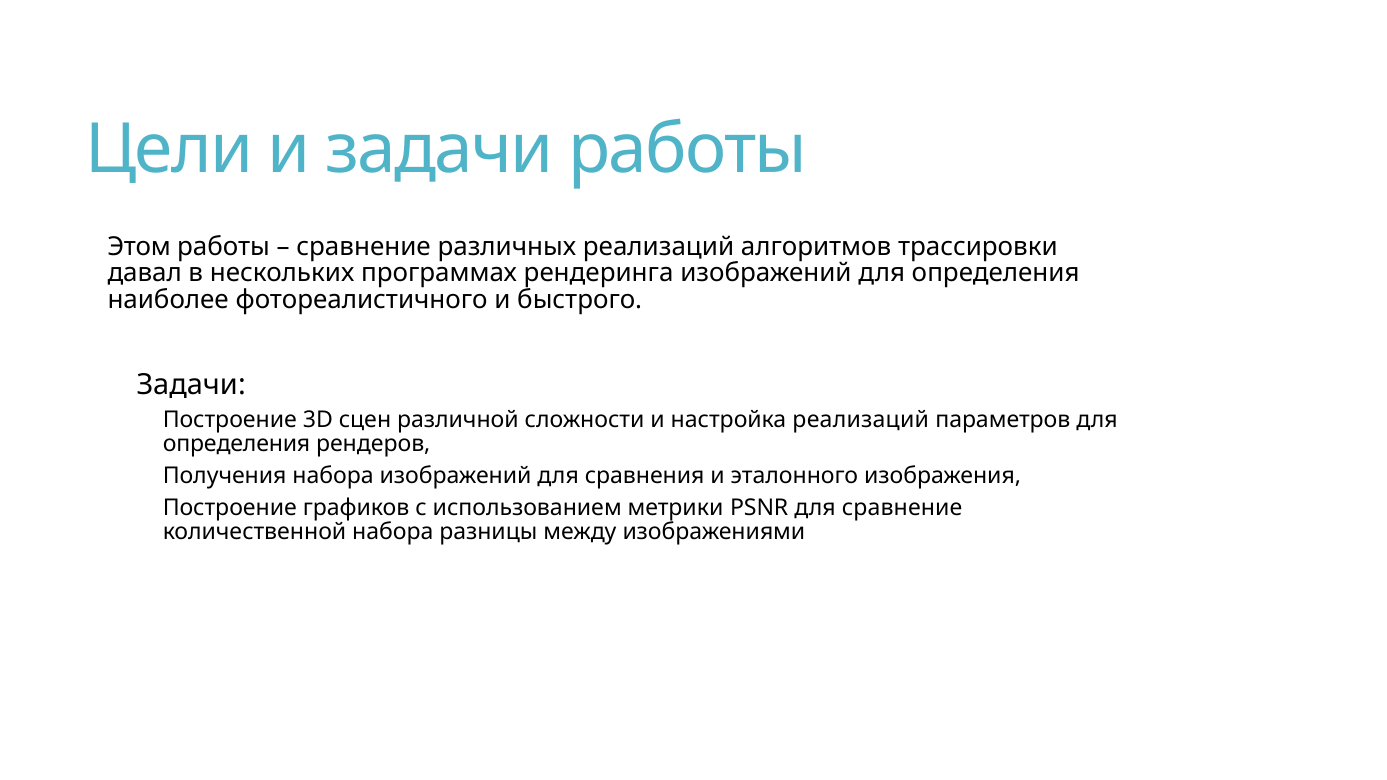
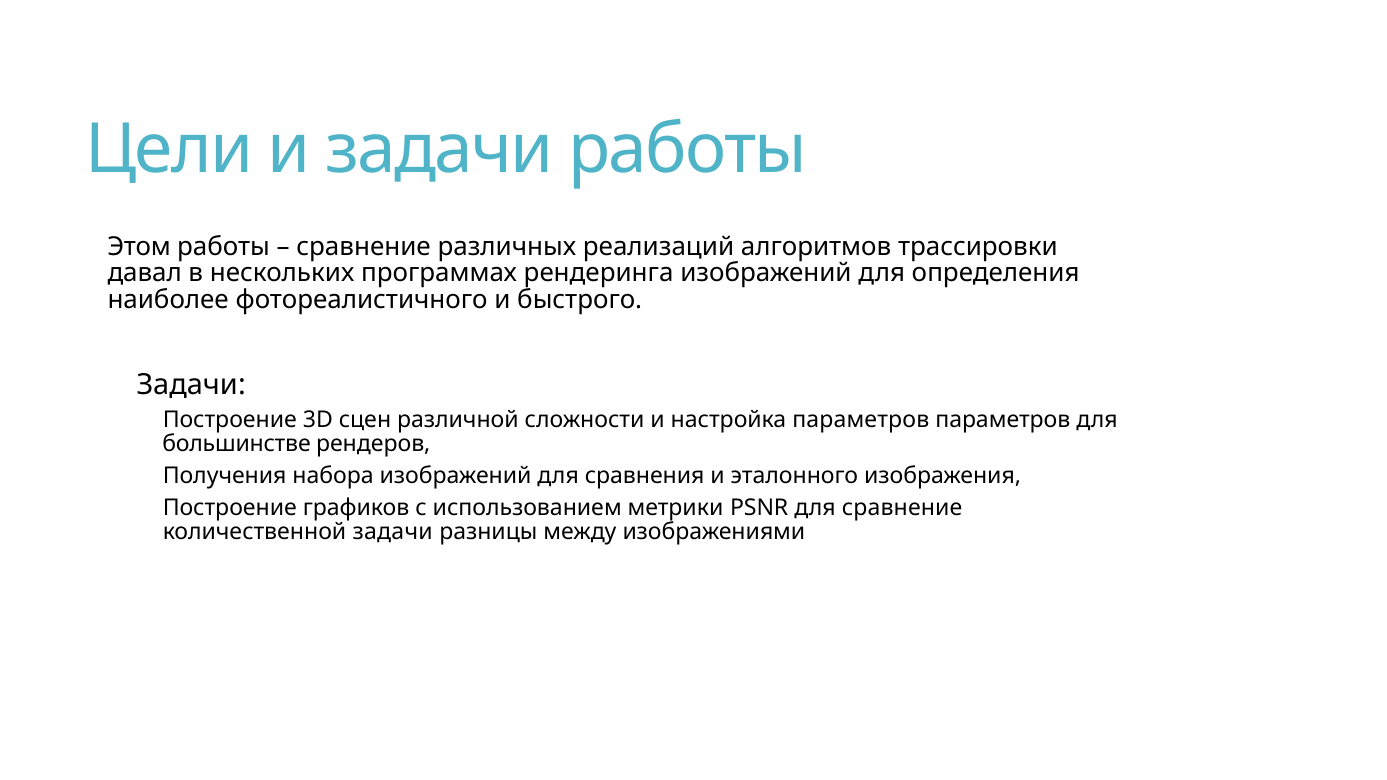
настройка реализаций: реализаций -> параметров (861, 420)
определения: определения -> большинстве (237, 444)
количественной набора: набора -> задачи (393, 532)
